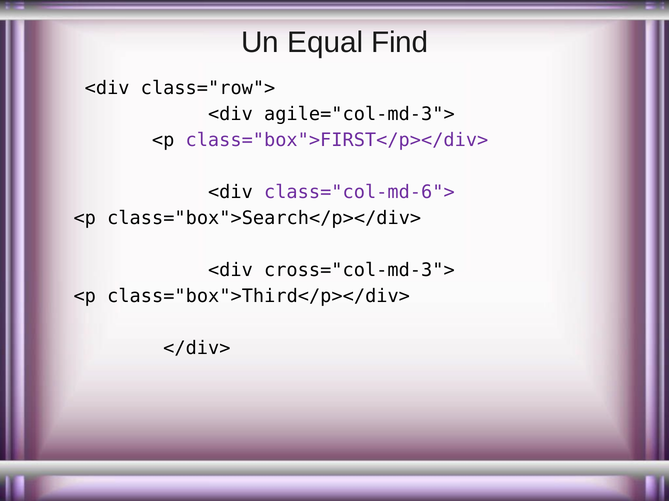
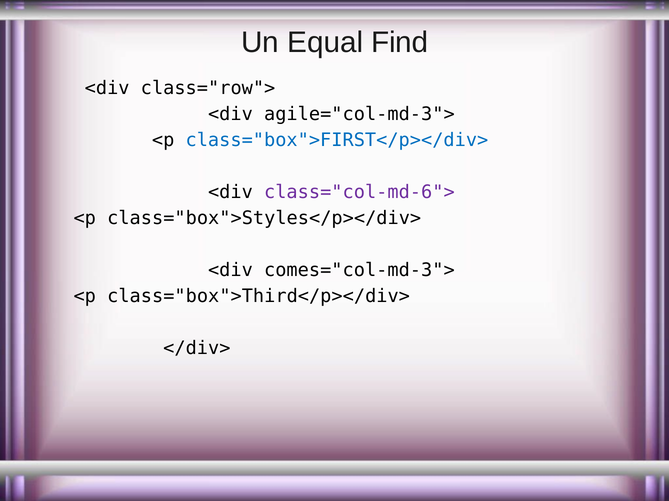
class="box">FIRST</p></div> colour: purple -> blue (337, 140)
class="box">Search</p></div>: class="box">Search</p></div> -> class="box">Styles</p></div> (264, 218)
cross="col-md-3">: cross="col-md-3"> -> comes="col-md-3"> (359, 270)
